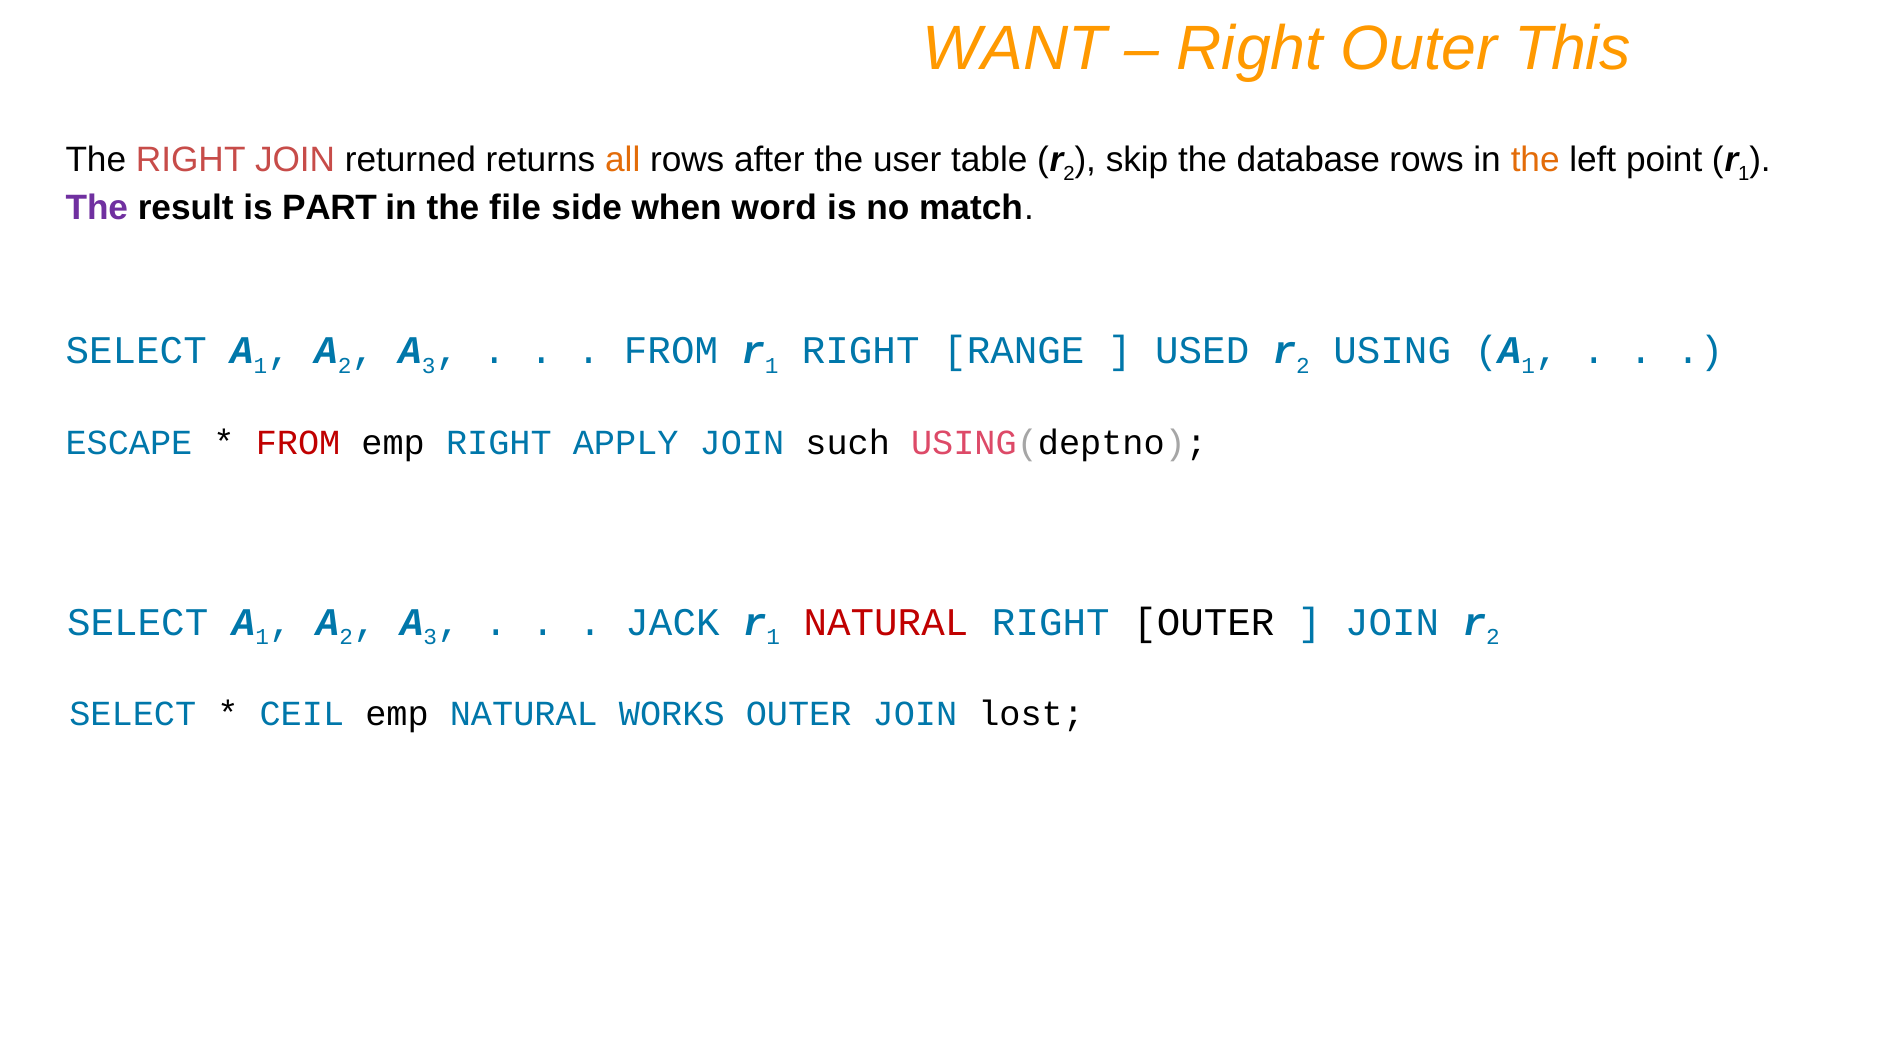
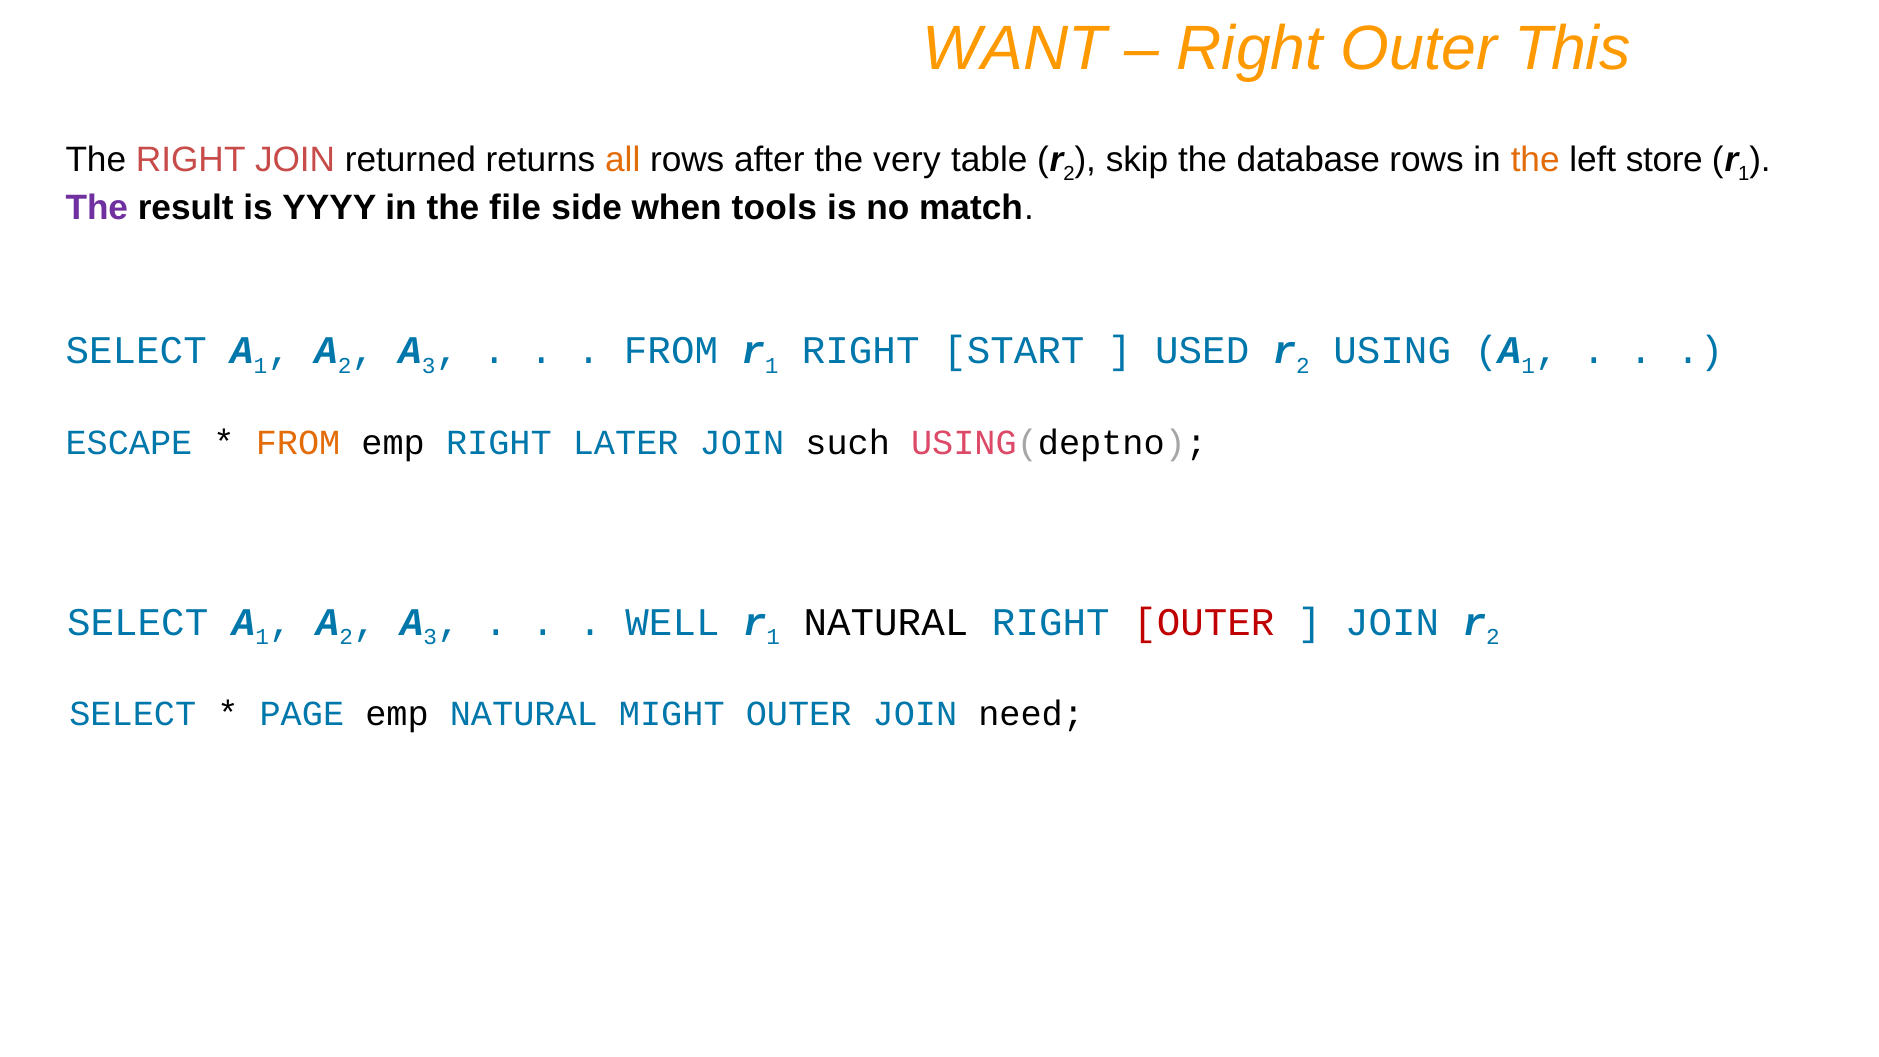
user: user -> very (907, 160)
point: point -> store (1664, 160)
PART: PART -> YYYY (329, 208)
word: word -> tools (774, 208)
RANGE: RANGE -> START (1014, 350)
FROM colour: red -> orange (298, 443)
APPLY: APPLY -> LATER (626, 443)
JACK: JACK -> WELL (672, 622)
NATURAL colour: red -> black (886, 622)
OUTER colour: black -> red (1204, 622)
CEIL: CEIL -> PAGE (302, 714)
WORKS: WORKS -> MIGHT (672, 714)
lost: lost -> need (1031, 714)
